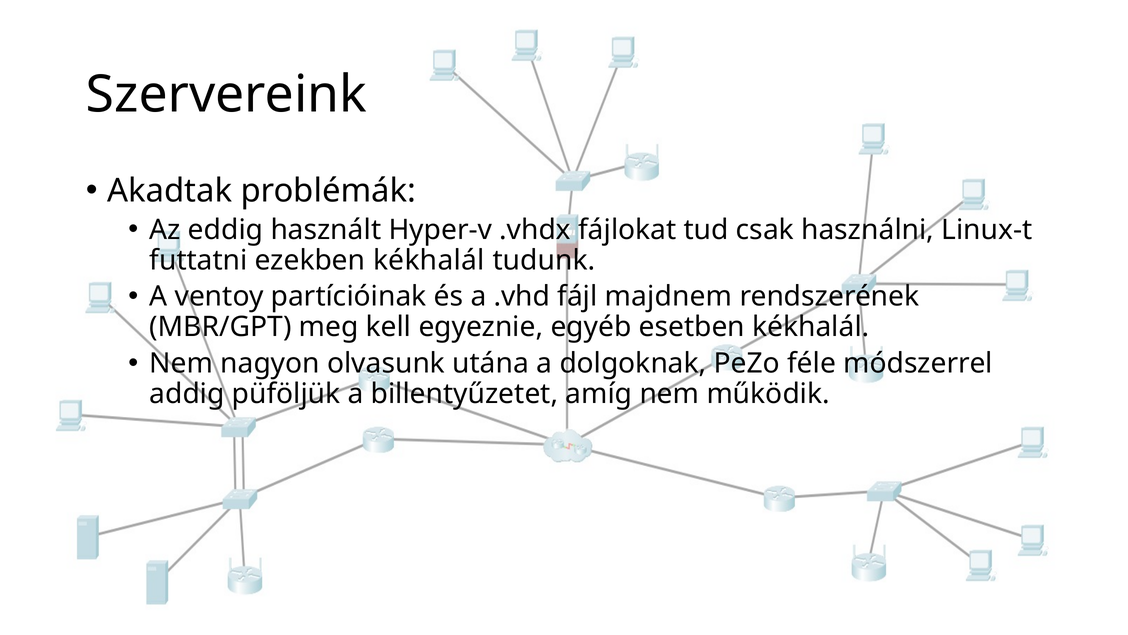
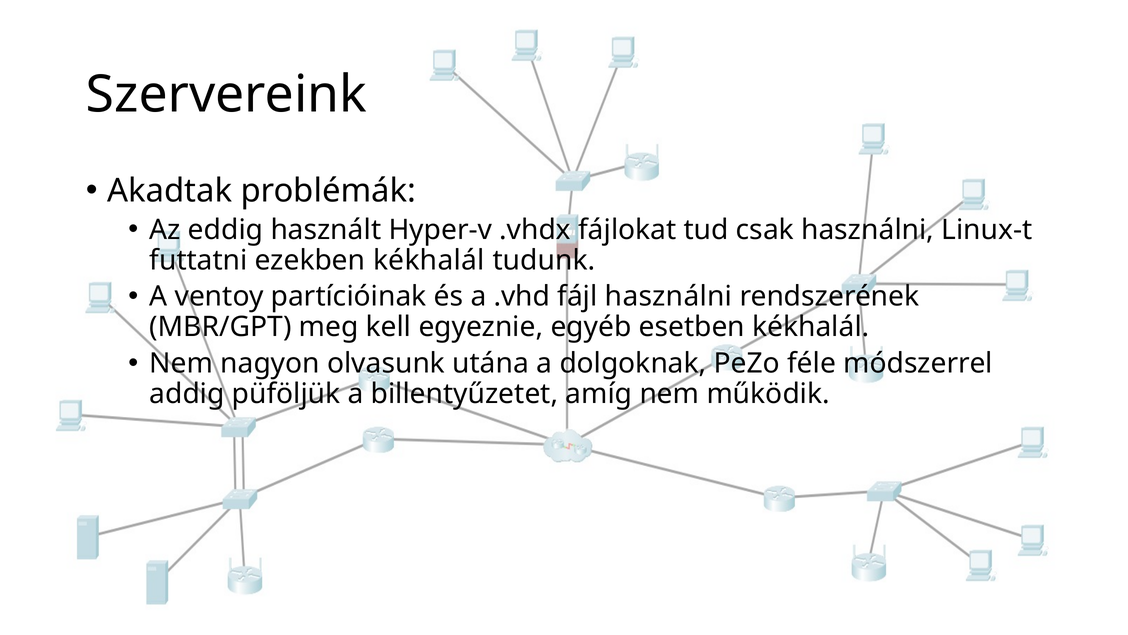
fájl majdnem: majdnem -> használni (668, 296)
